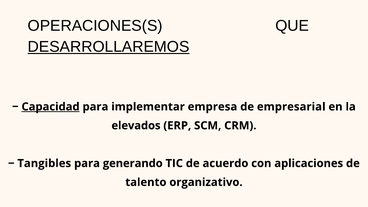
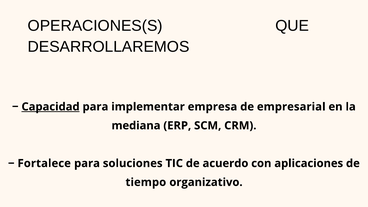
DESARROLLAREMOS underline: present -> none (109, 47)
elevados: elevados -> mediana (136, 126)
Tangibles: Tangibles -> Fortalece (44, 163)
generando: generando -> soluciones (133, 163)
talento: talento -> tiempo (146, 182)
